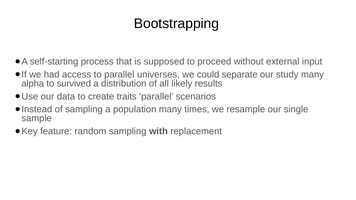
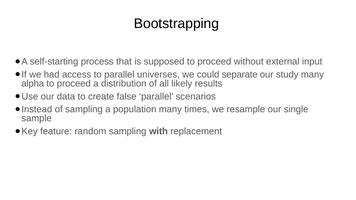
survived: survived -> proceed (74, 84)
traits: traits -> false (127, 97)
